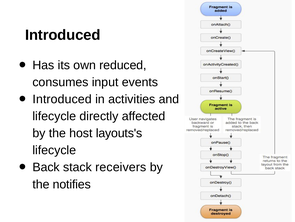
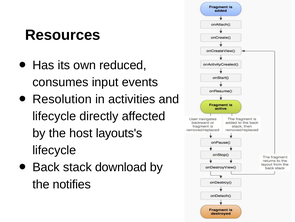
Introduced: Introduced -> Resources (63, 35)
Introduced: Introduced -> Resolution (62, 99)
receivers: receivers -> download (121, 167)
